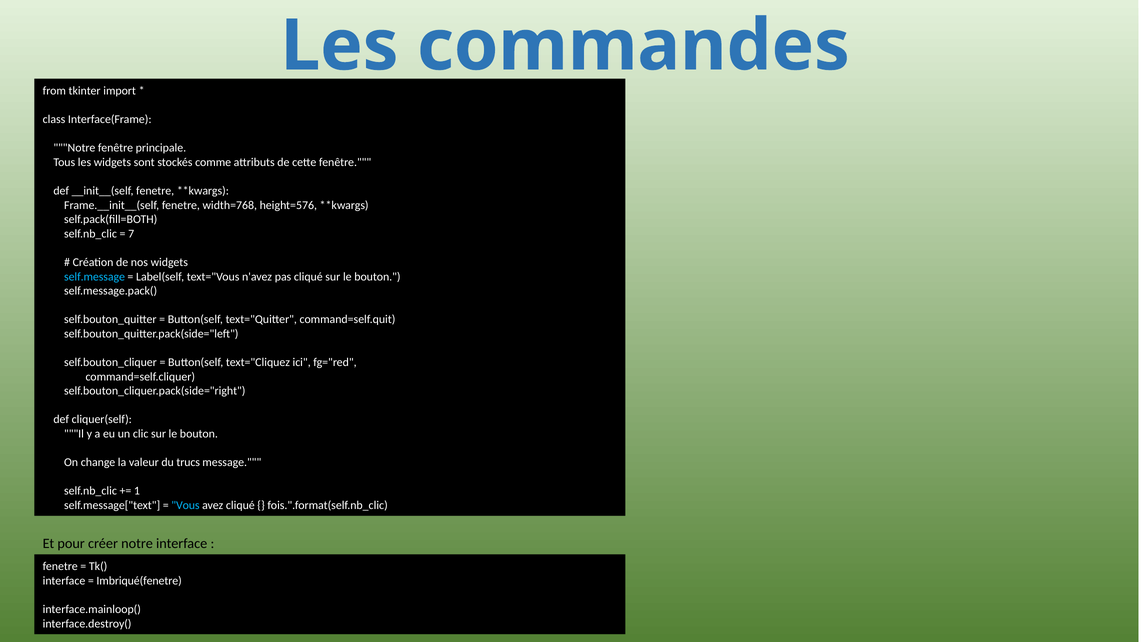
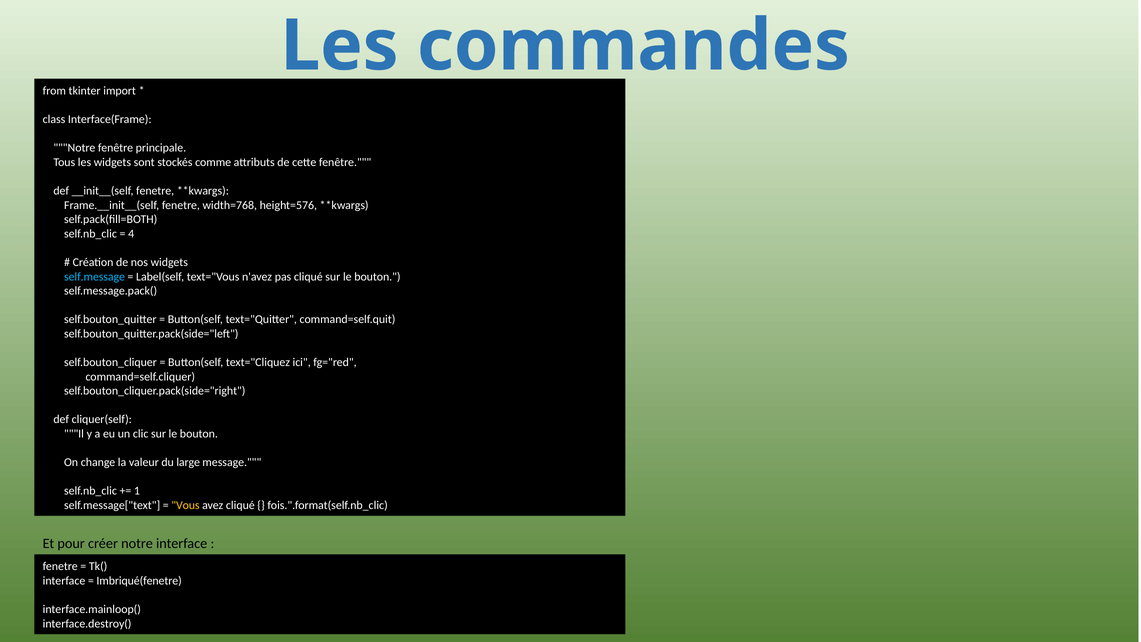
7: 7 -> 4 (131, 234)
trucs: trucs -> large (188, 462)
Vous colour: light blue -> yellow (185, 505)
